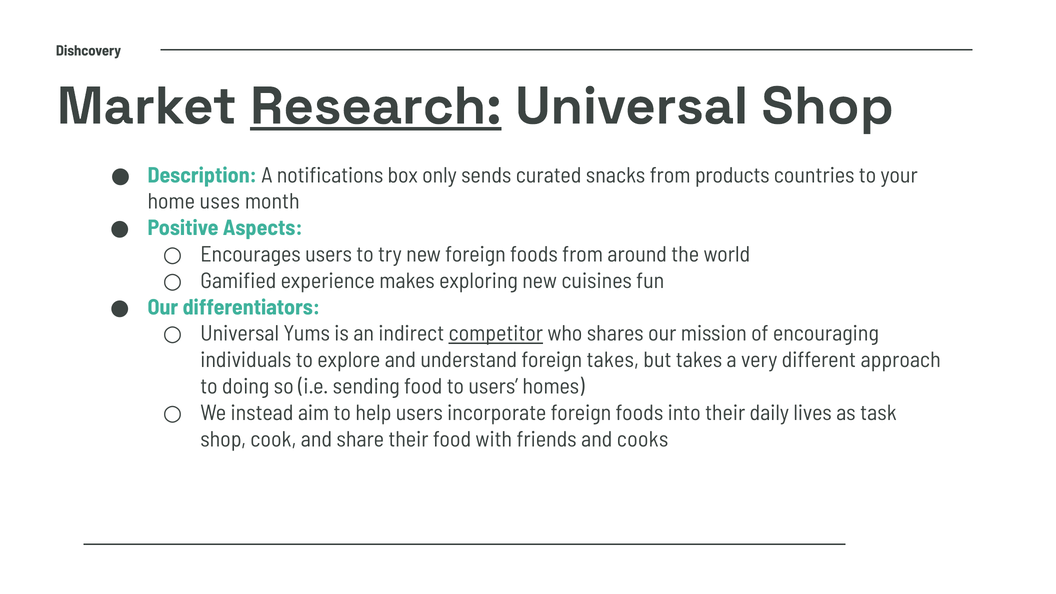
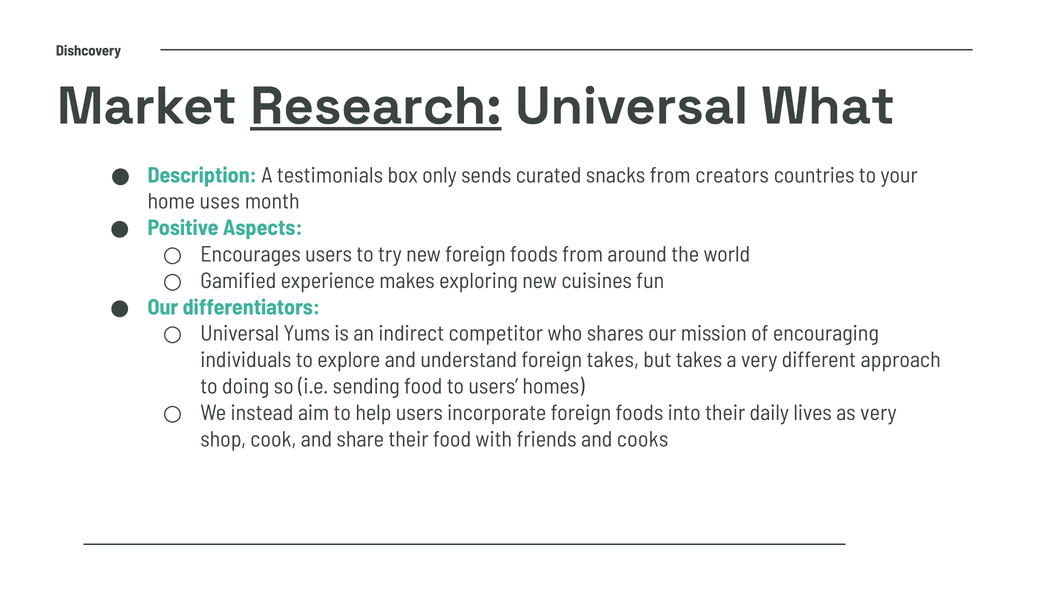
Universal Shop: Shop -> What (828, 106)
notifications: notifications -> testimonials (330, 175)
products: products -> creators (732, 175)
competitor underline: present -> none (496, 334)
as task: task -> very (878, 413)
